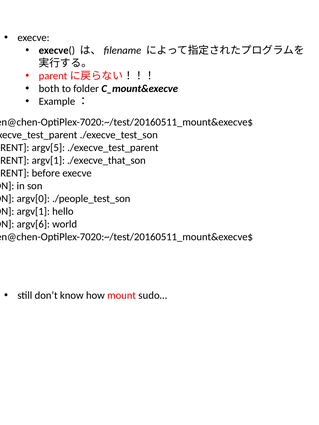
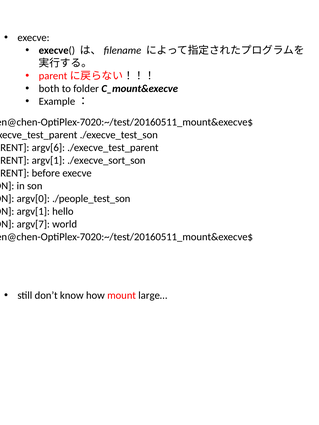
argv[5: argv[5 -> argv[6 (48, 148)
./execve_that_son: ./execve_that_son -> ./execve_sort_son (106, 160)
argv[6: argv[6 -> argv[7 (33, 224)
sudo…: sudo… -> large… (153, 296)
